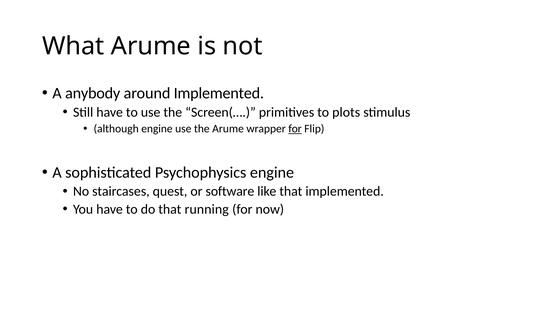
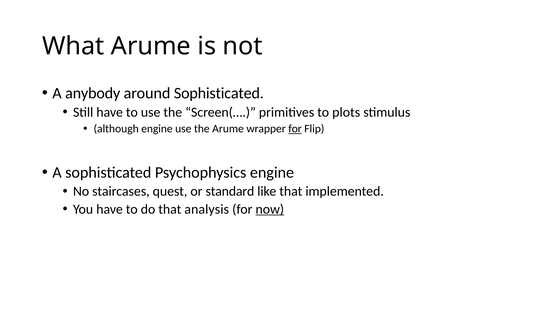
around Implemented: Implemented -> Sophisticated (219, 93)
software: software -> standard (230, 191)
running: running -> analysis (207, 209)
now underline: none -> present (270, 209)
